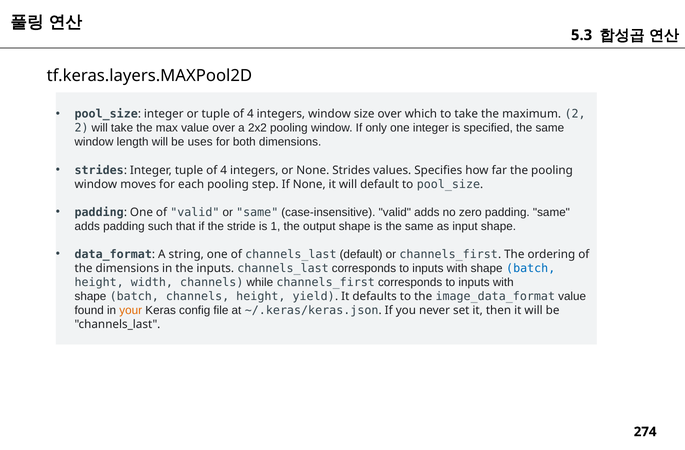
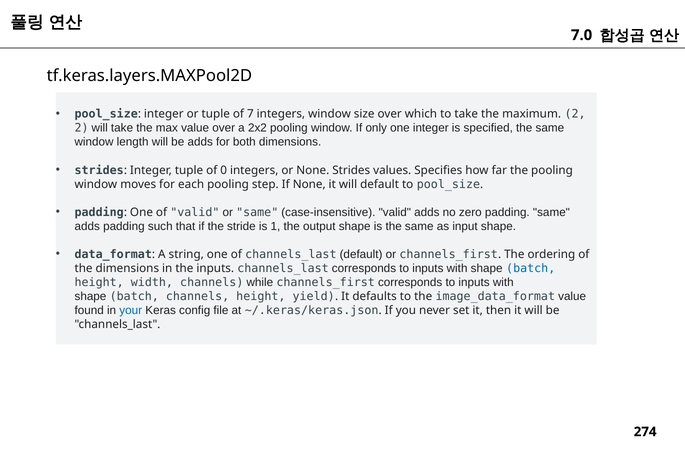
5.3: 5.3 -> 7.0 (582, 35)
or tuple of 4: 4 -> 7 (250, 114)
be uses: uses -> adds (200, 142)
Integer tuple of 4: 4 -> 0 (224, 170)
your colour: orange -> blue (131, 310)
